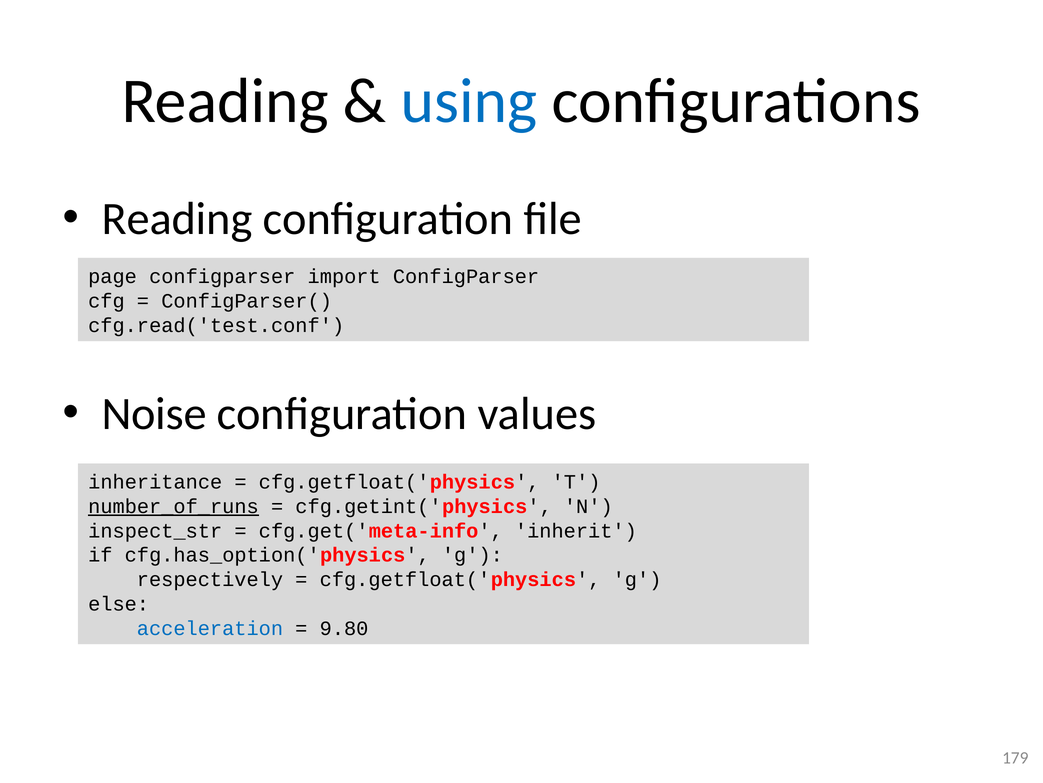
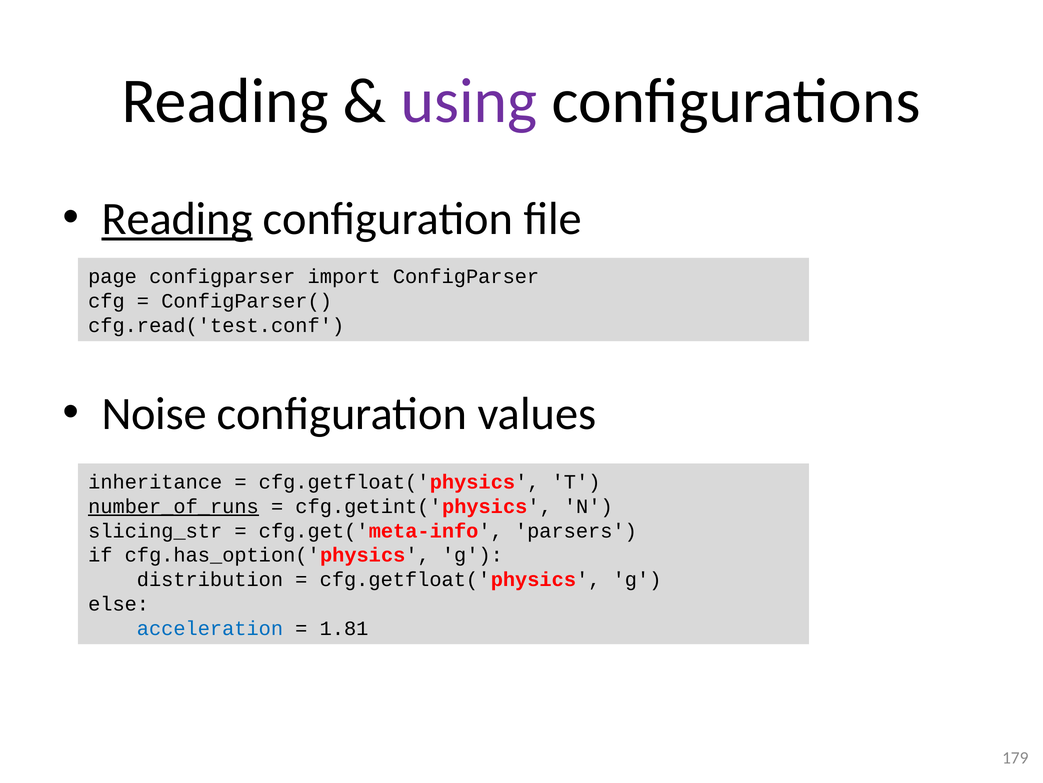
using colour: blue -> purple (469, 101)
Reading underline: none -> present (177, 219)
inspect_str: inspect_str -> slicing_str (155, 530)
inherit: inherit -> parsers (576, 530)
respectively: respectively -> distribution (210, 579)
9.80: 9.80 -> 1.81 (344, 628)
